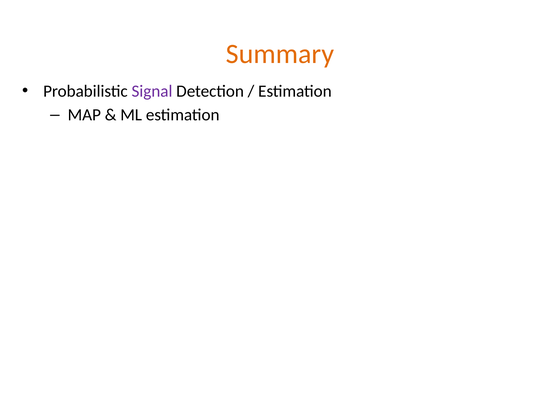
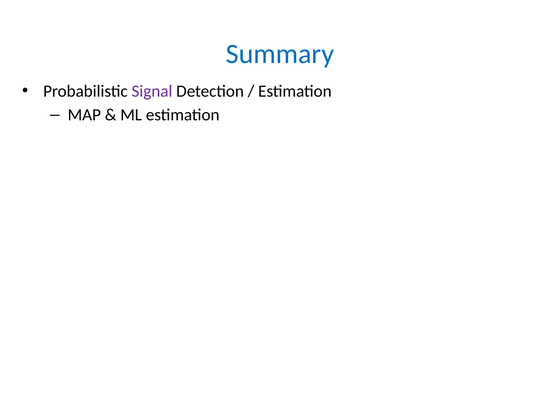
Summary colour: orange -> blue (280, 54)
